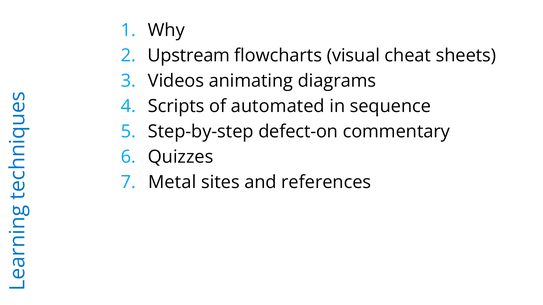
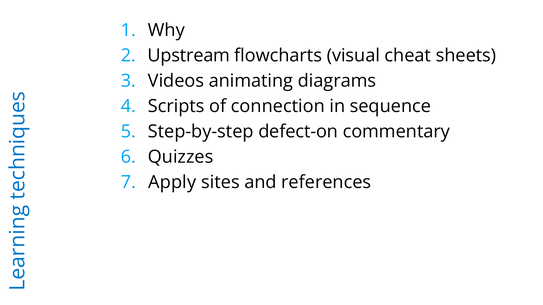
automated: automated -> connection (278, 106)
Metal: Metal -> Apply (172, 182)
